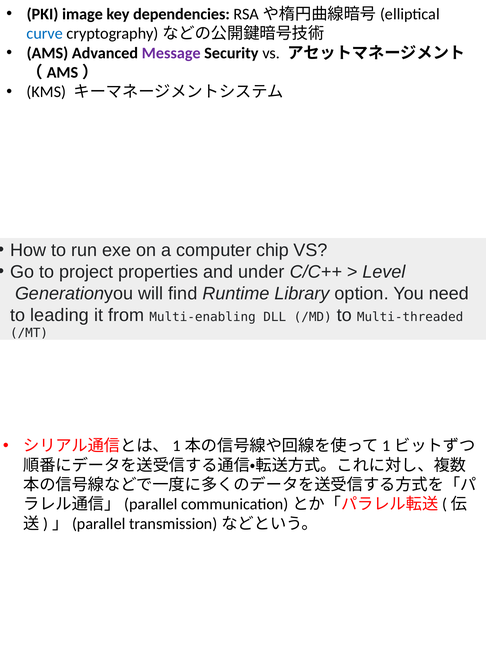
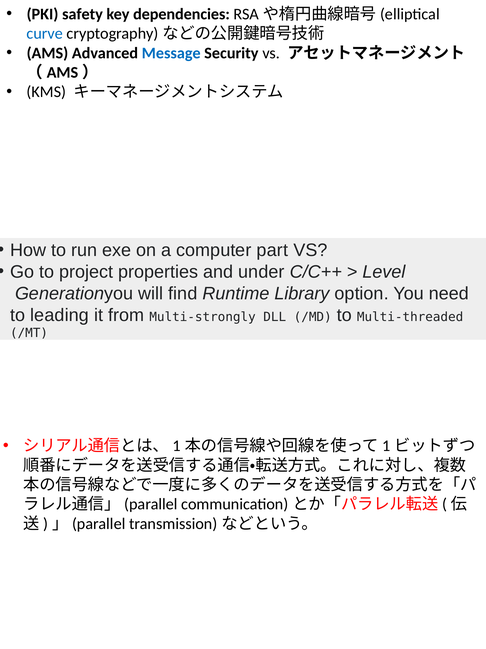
image: image -> safety (82, 14)
Message colour: purple -> blue (171, 53)
chip: chip -> part (272, 250)
Multi-enabling: Multi-enabling -> Multi-strongly (203, 316)
